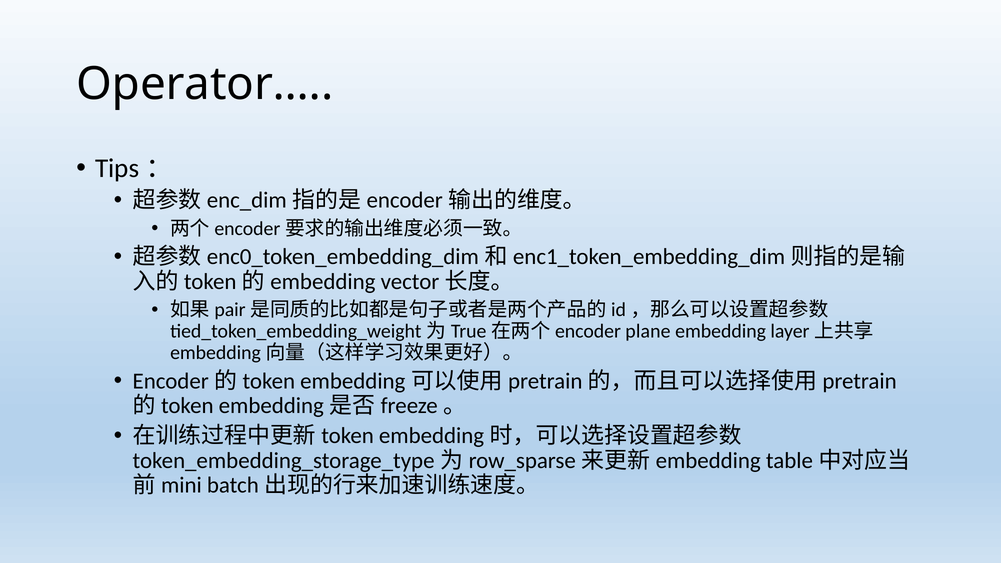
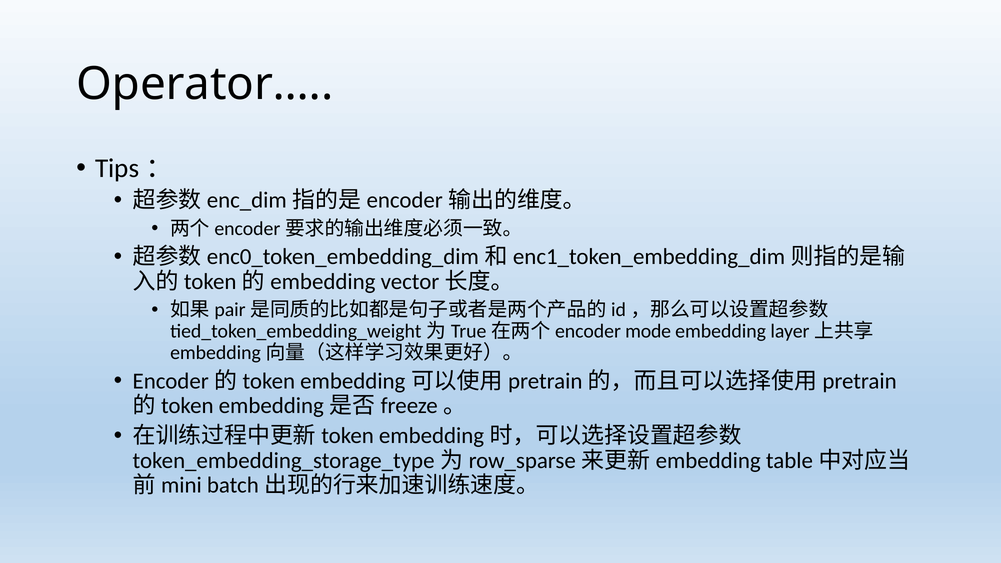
plane: plane -> mode (648, 331)
